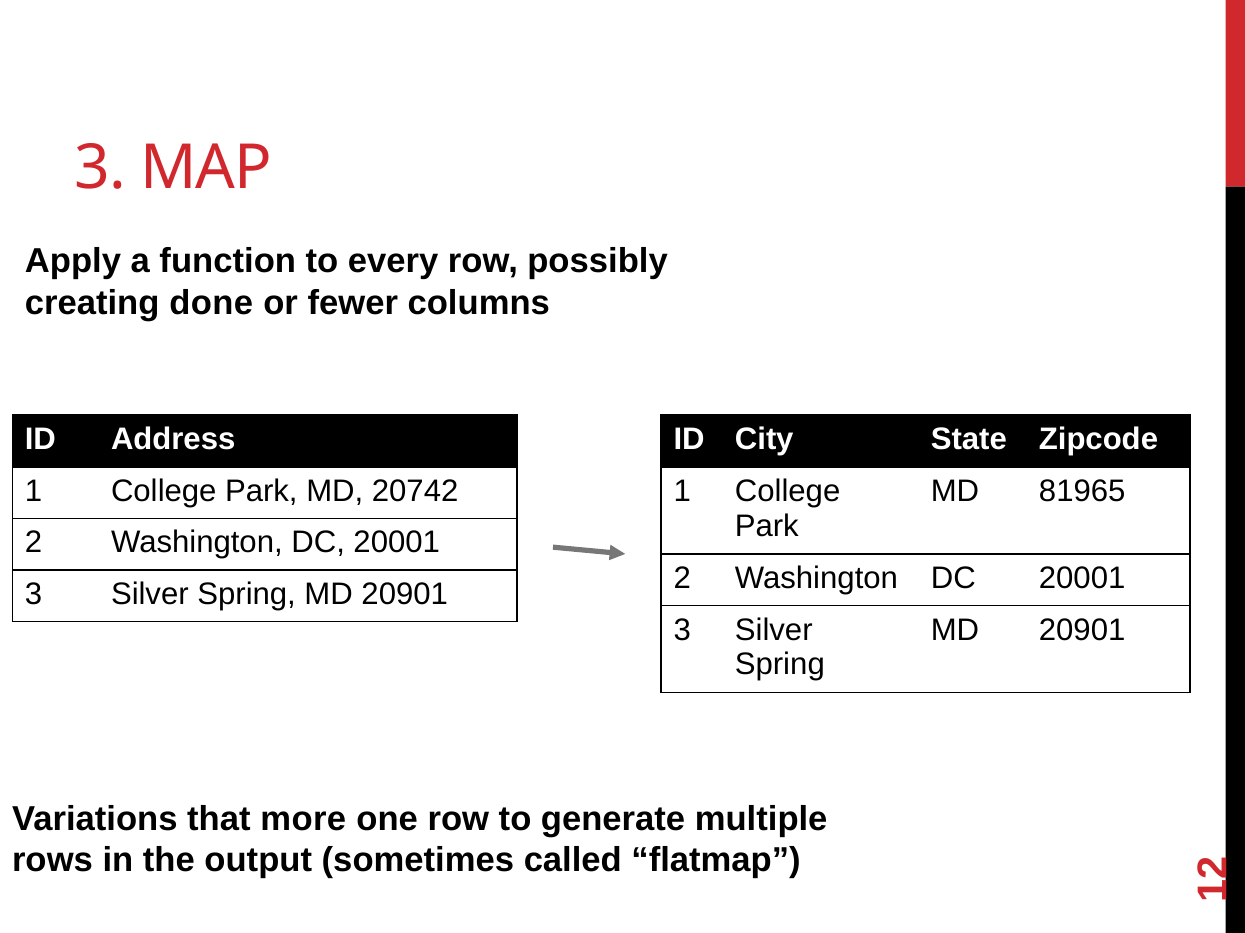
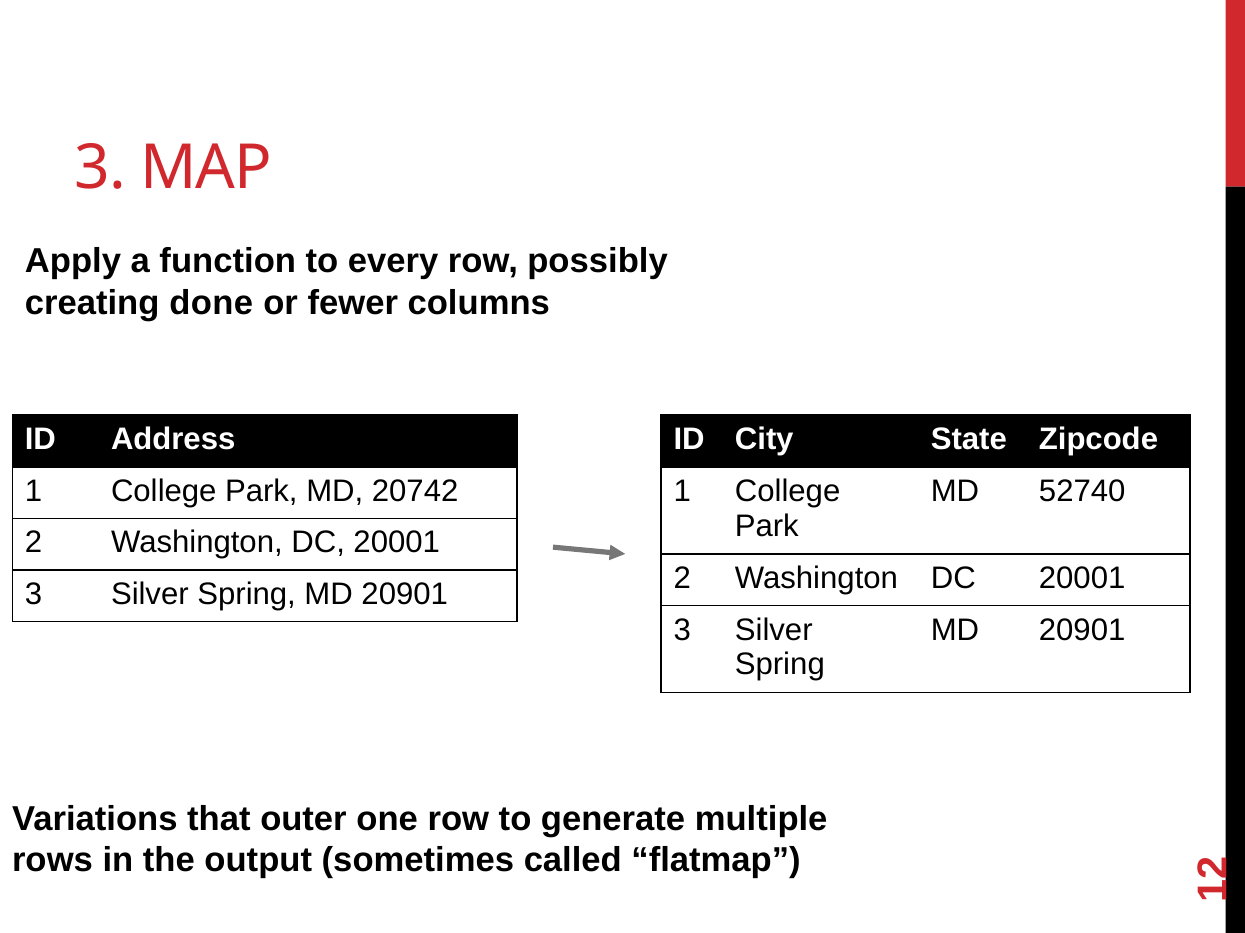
81965: 81965 -> 52740 (1082, 491)
more: more -> outer (303, 819)
